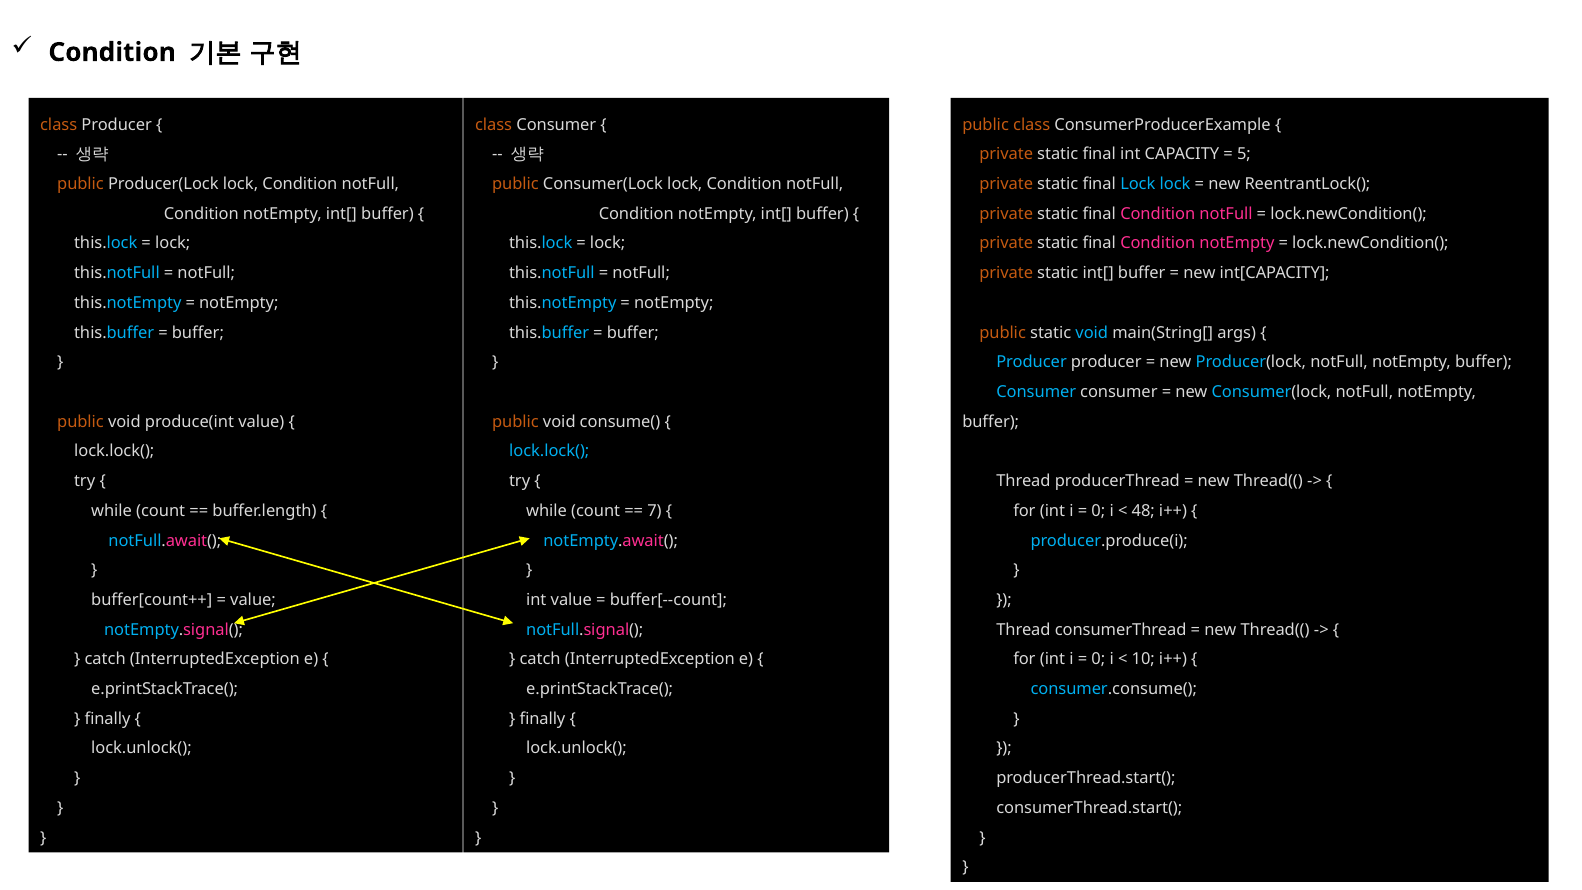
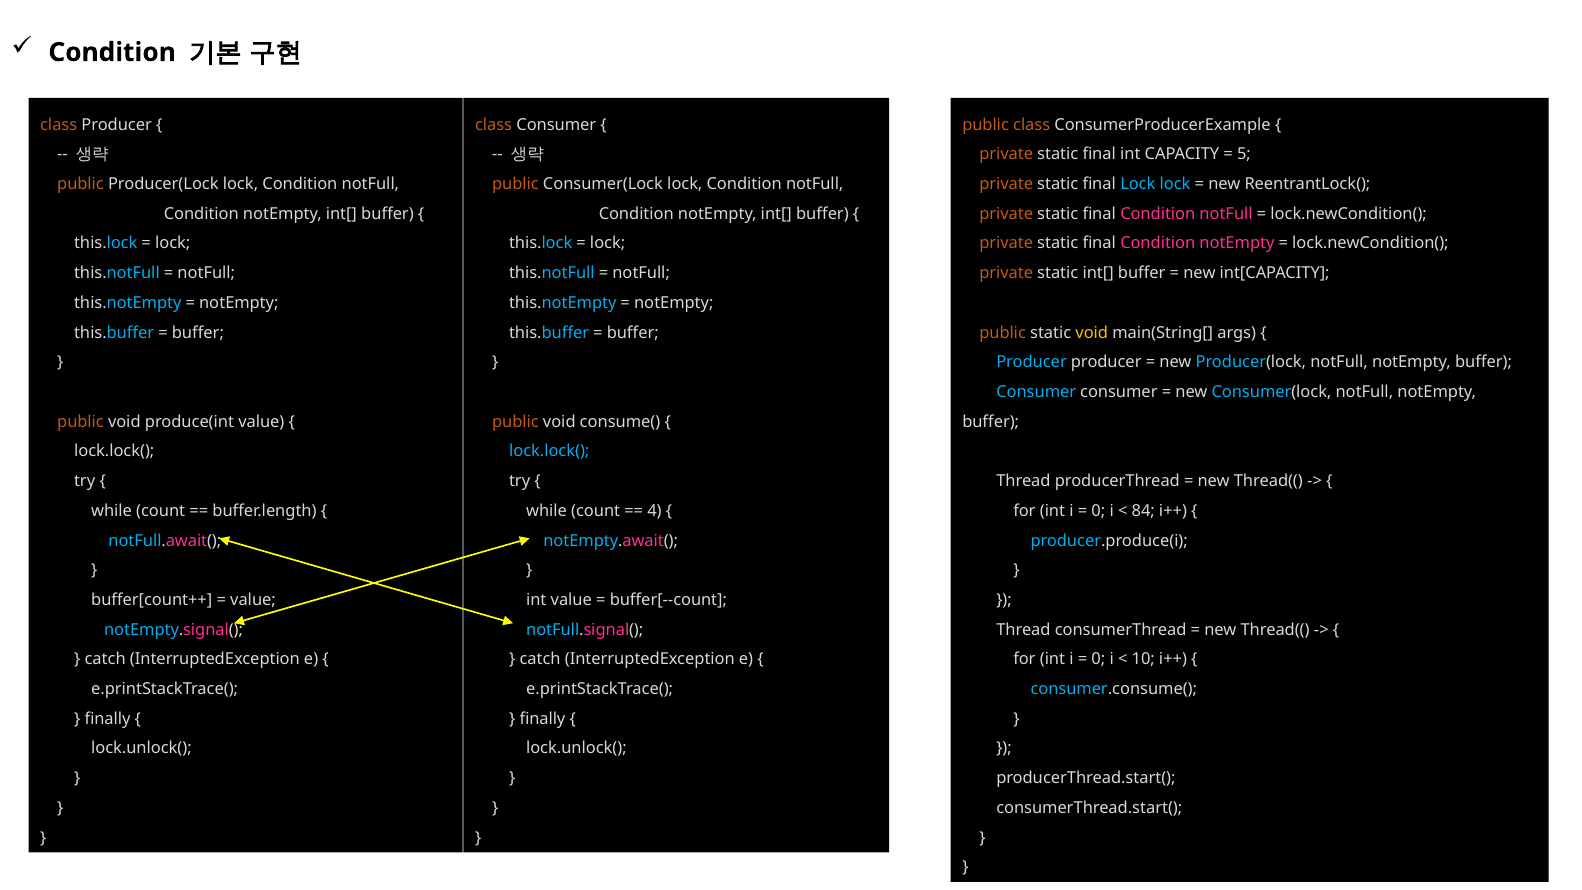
void colour: light blue -> yellow (1092, 333)
7: 7 -> 4 (655, 511)
48: 48 -> 84 (1143, 511)
